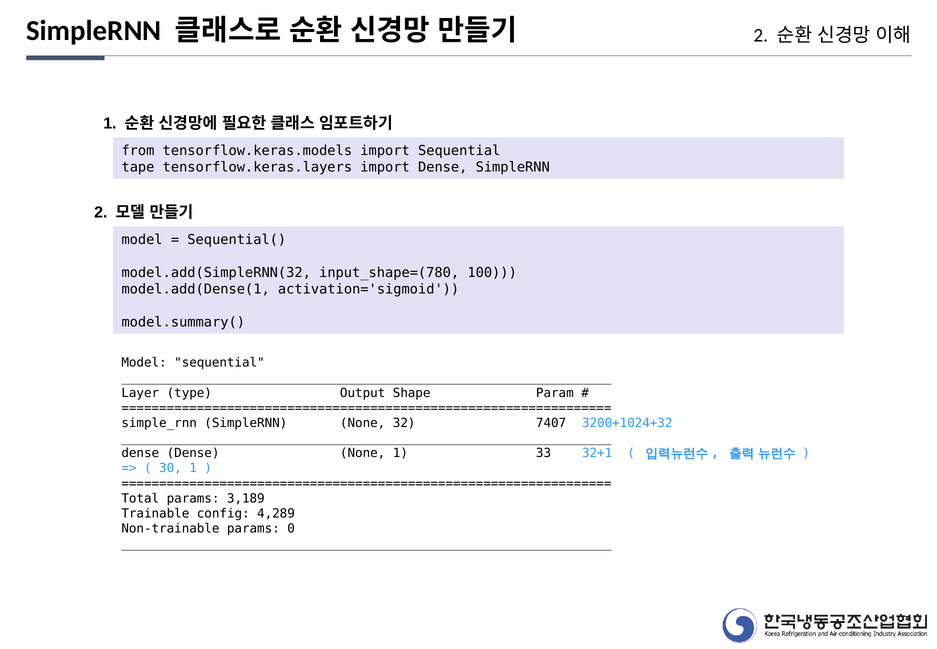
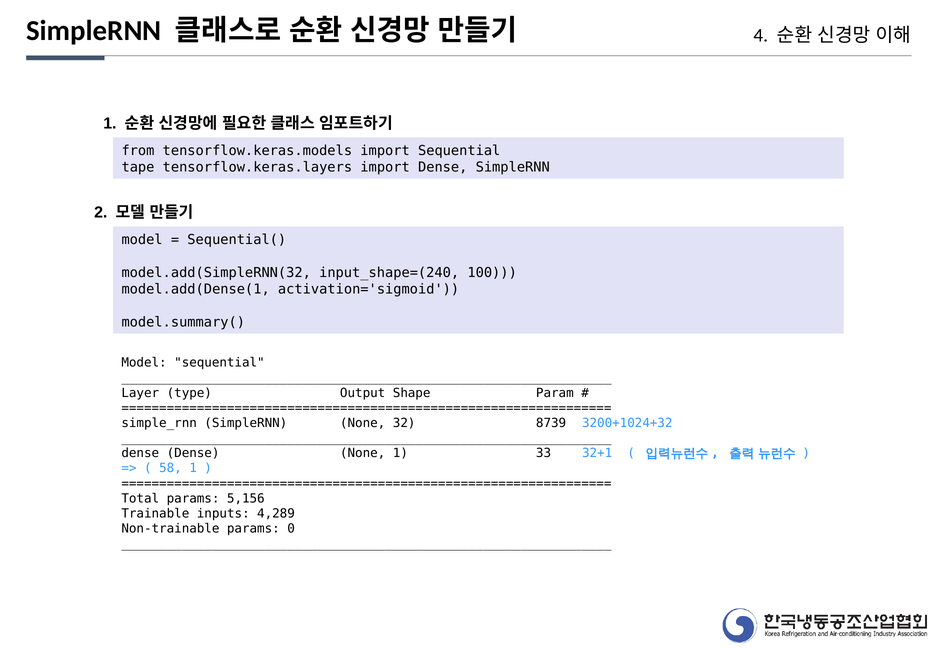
2: 2 -> 4 (761, 35)
input_shape=(780: input_shape=(780 -> input_shape=(240 (389, 273)
7407: 7407 -> 8739 (551, 423)
30: 30 -> 58 (170, 468)
3,189: 3,189 -> 5,156 (246, 498)
config: config -> inputs (223, 513)
